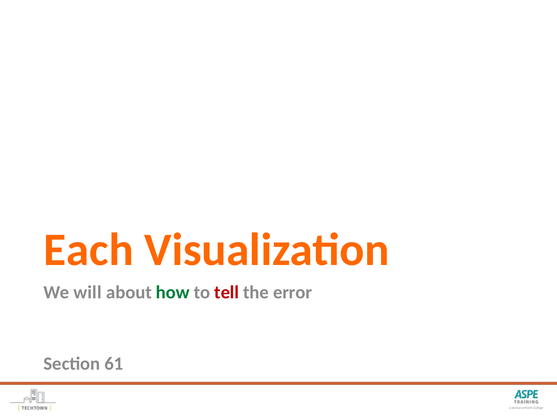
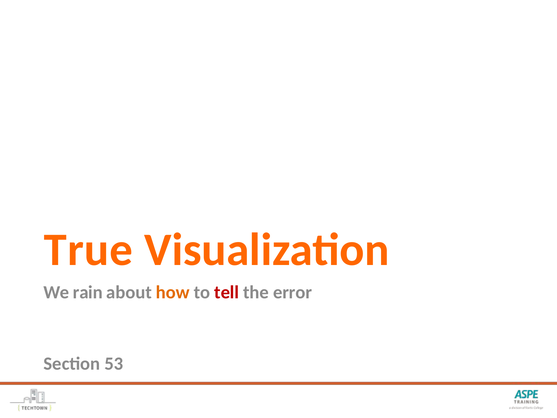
Each: Each -> True (88, 250)
will: will -> rain (88, 292)
how colour: green -> orange (173, 292)
61: 61 -> 53 (114, 364)
